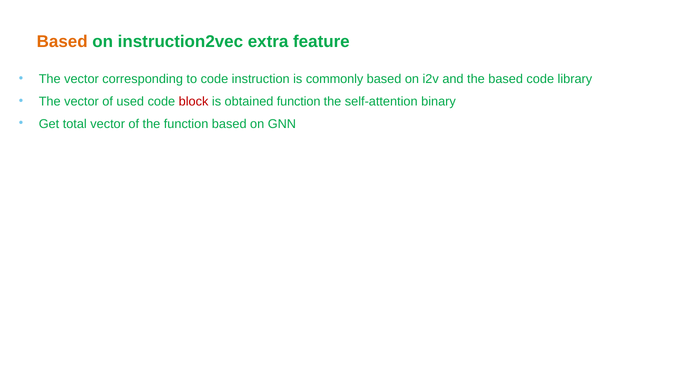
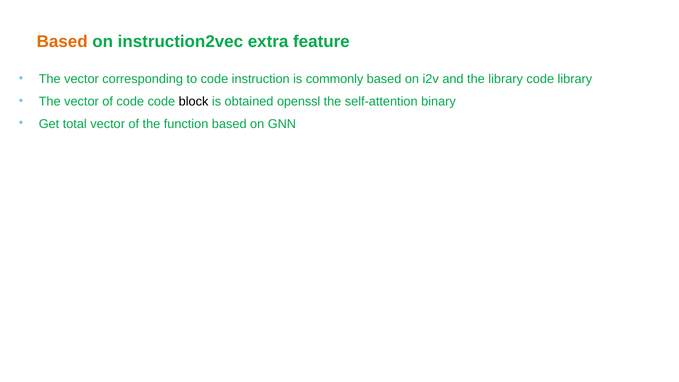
the based: based -> library (506, 79)
of used: used -> code (130, 102)
block colour: red -> black (194, 102)
obtained function: function -> openssl (299, 102)
